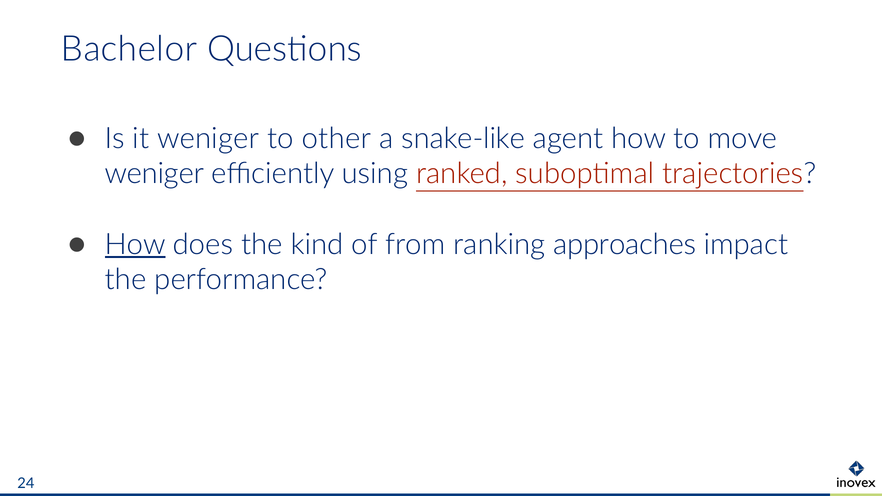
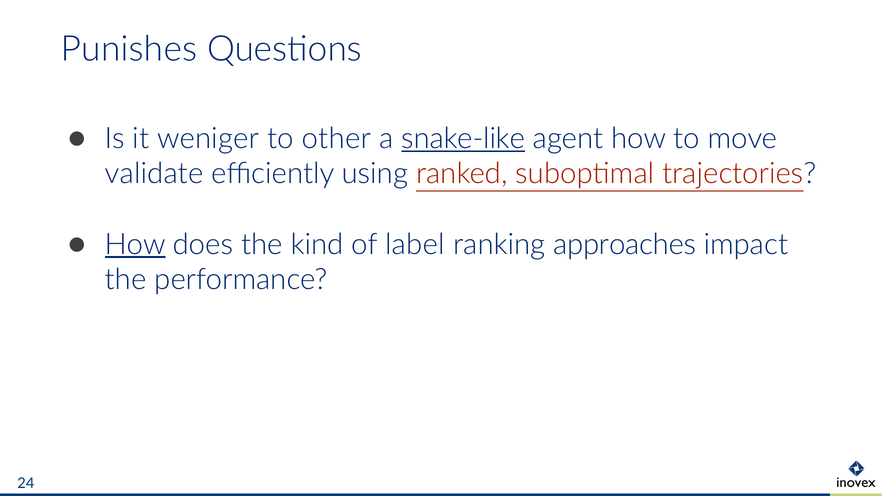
Bachelor: Bachelor -> Punishes (129, 49)
snake-like underline: none -> present (463, 139)
weniger: weniger -> validate (154, 174)
from: from -> label (415, 244)
